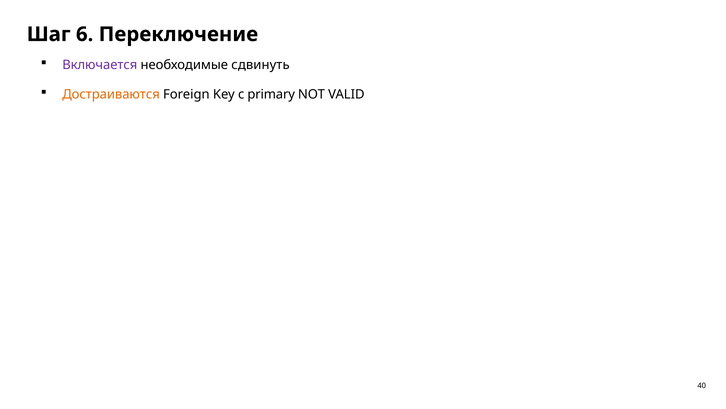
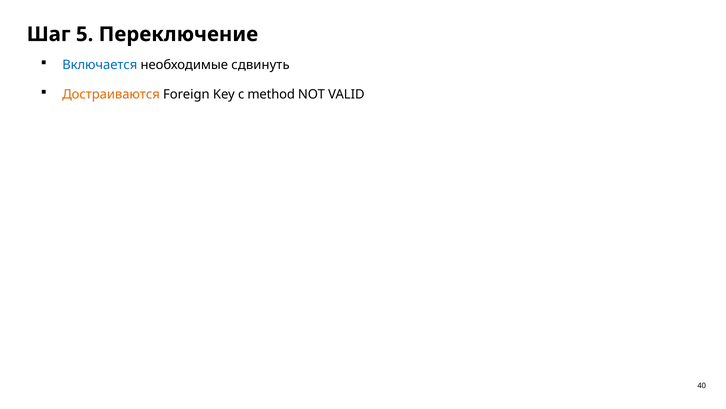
6: 6 -> 5 (85, 34)
Включается colour: purple -> blue (100, 65)
primary: primary -> method (271, 95)
